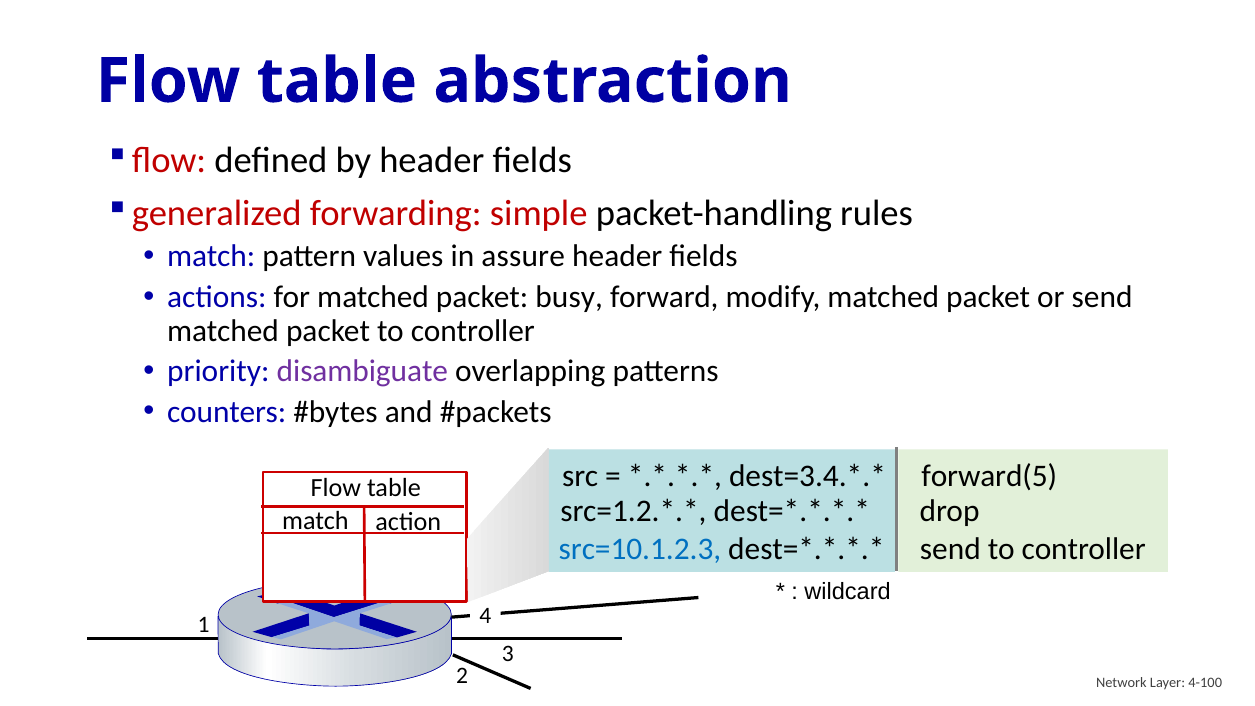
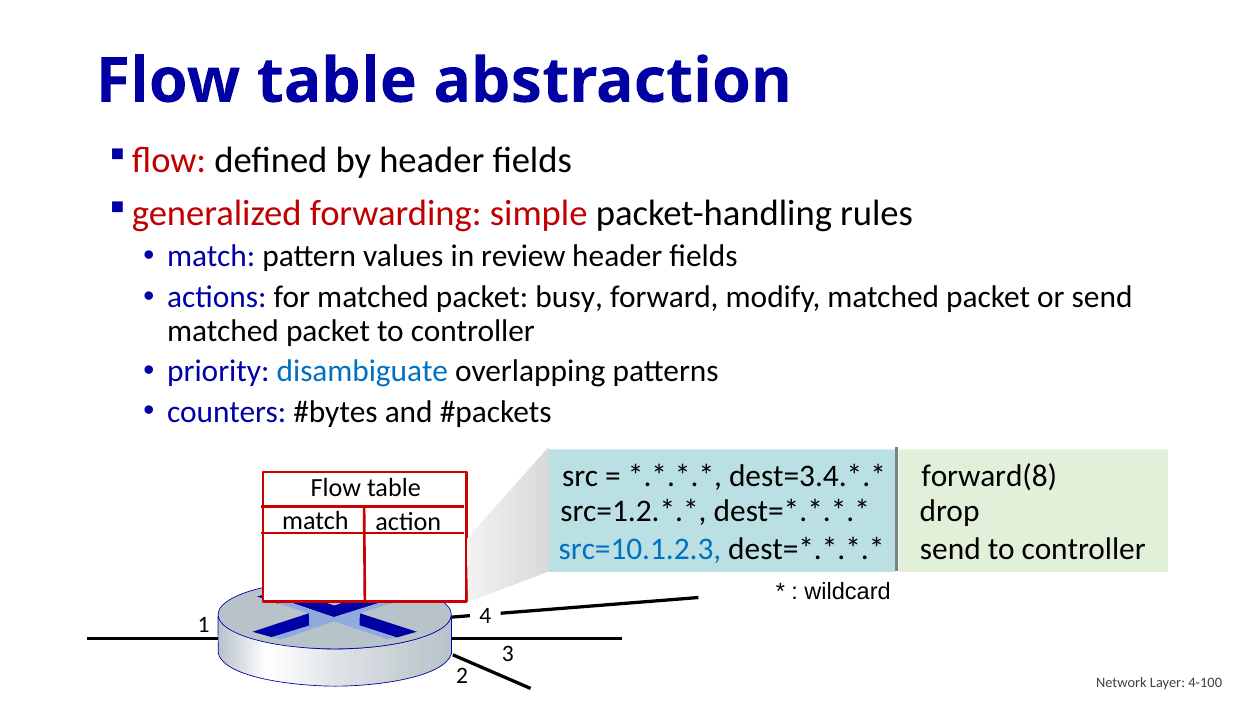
assure: assure -> review (523, 257)
disambiguate colour: purple -> blue (362, 371)
forward(5: forward(5 -> forward(8 (989, 476)
